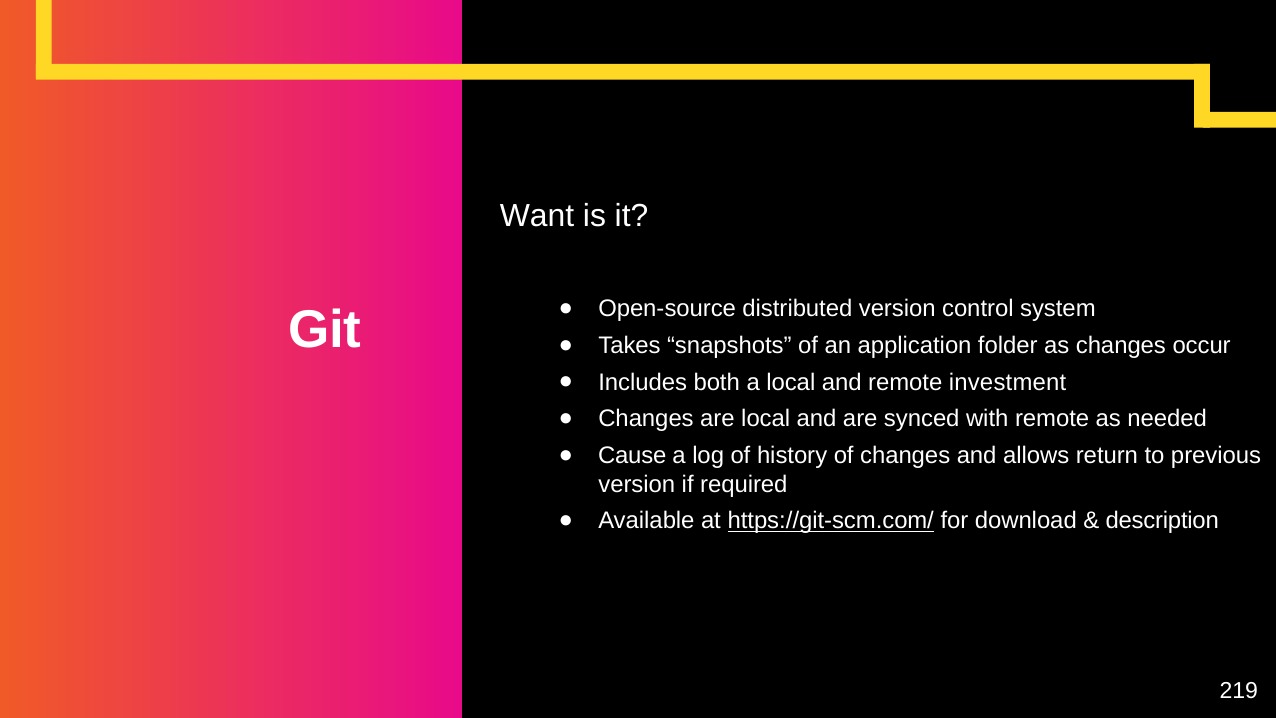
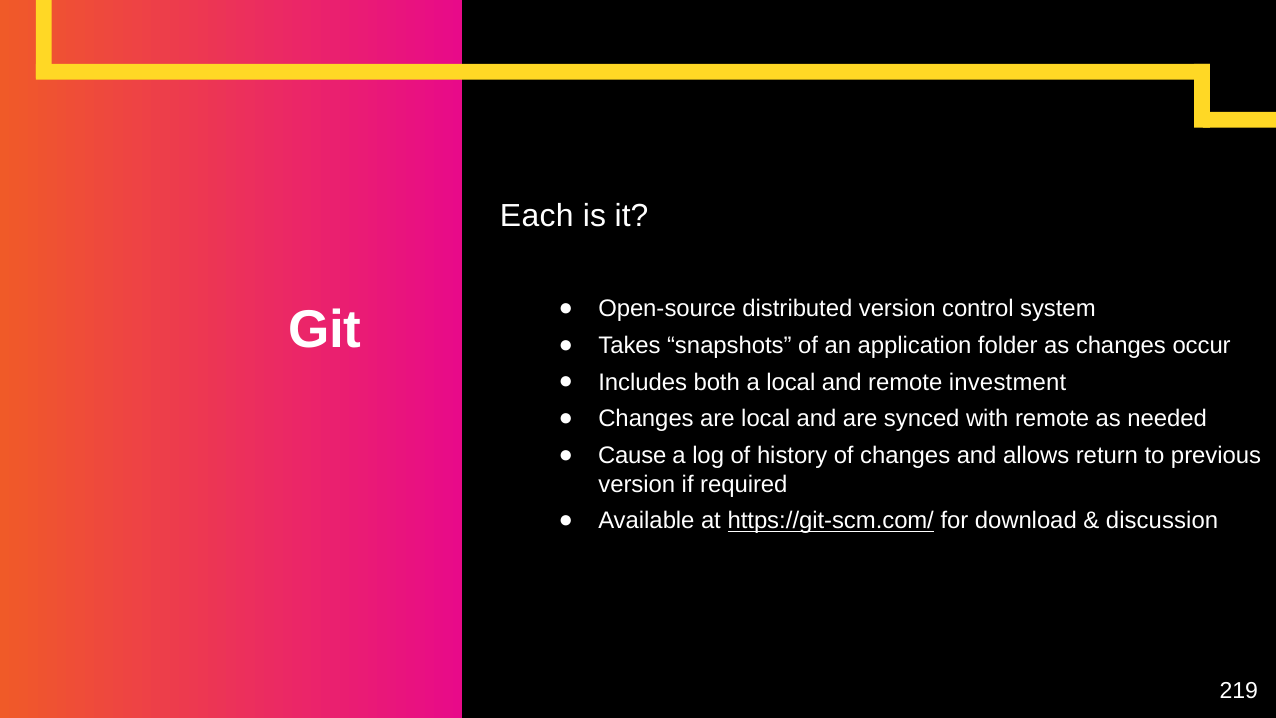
Want: Want -> Each (537, 216)
description: description -> discussion (1162, 521)
